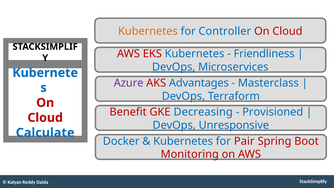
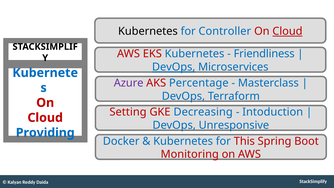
Kubernetes colour: orange -> black (148, 31)
Cloud underline: none -> present (287, 31)
Advantages: Advantages -> Percentage (199, 83)
Benefit: Benefit -> Setting (128, 112)
Provisioned: Provisioned -> Intoduction (273, 112)
Calculate: Calculate -> Providing (45, 133)
Pair: Pair -> This (244, 141)
